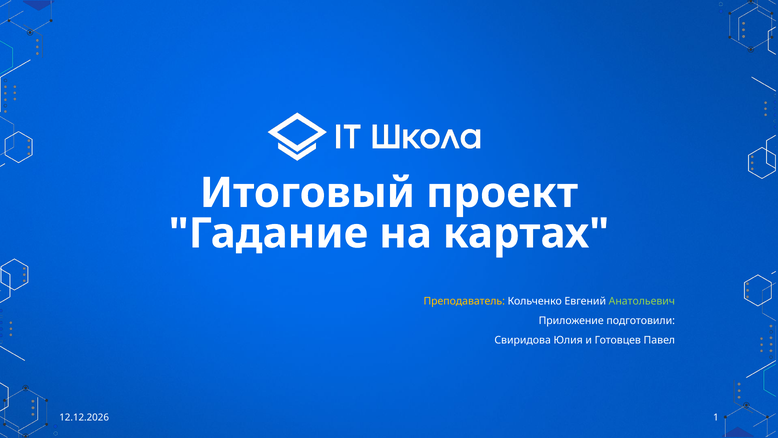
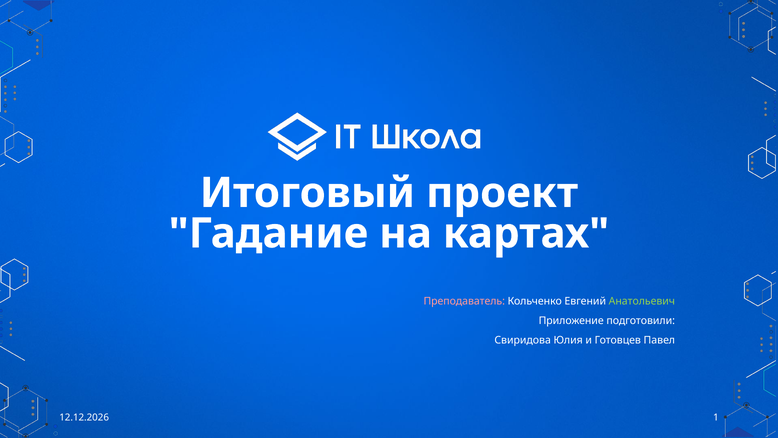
Преподаватель colour: yellow -> pink (464, 301)
